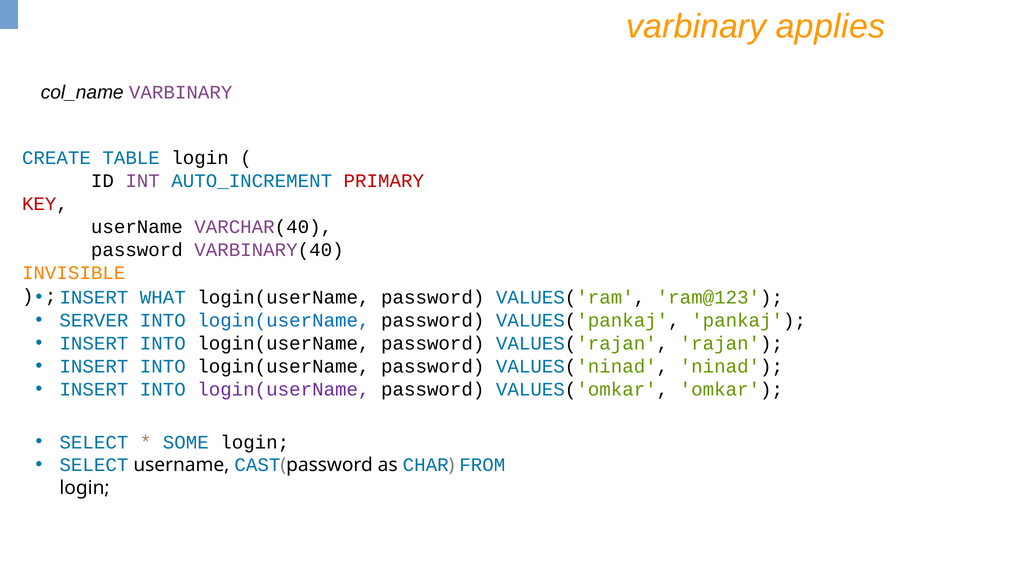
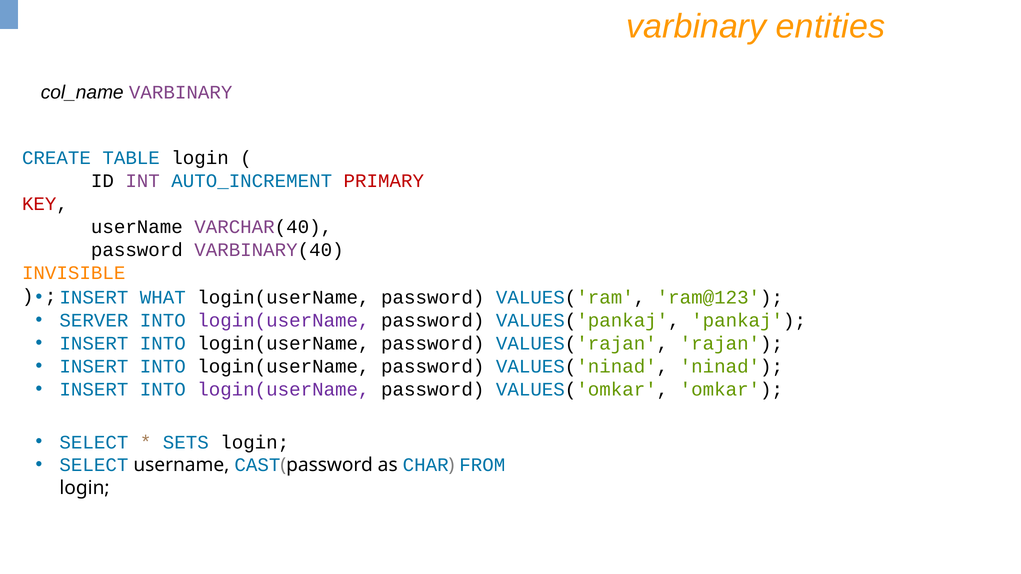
applies: applies -> entities (831, 27)
login(userName colour: blue -> purple (283, 321)
SOME: SOME -> SETS (186, 442)
